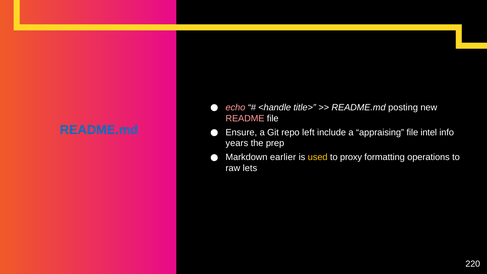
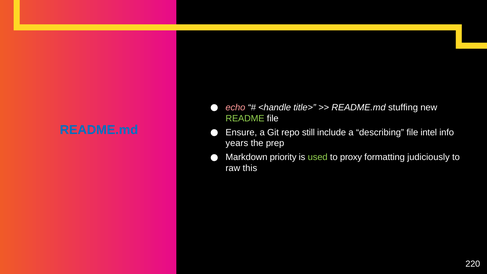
posting: posting -> stuffing (403, 107)
README colour: pink -> light green (245, 118)
left: left -> still (308, 132)
appraising: appraising -> describing (380, 132)
earlier: earlier -> priority (283, 157)
used colour: yellow -> light green (318, 157)
operations: operations -> judiciously (428, 157)
lets: lets -> this (250, 168)
